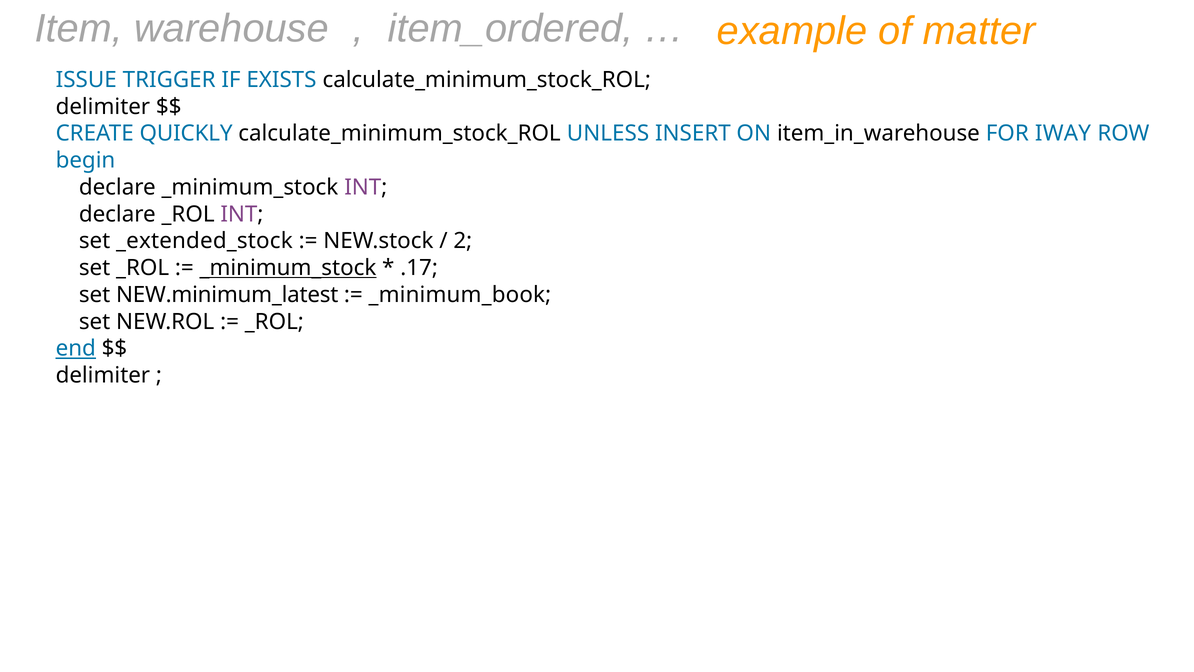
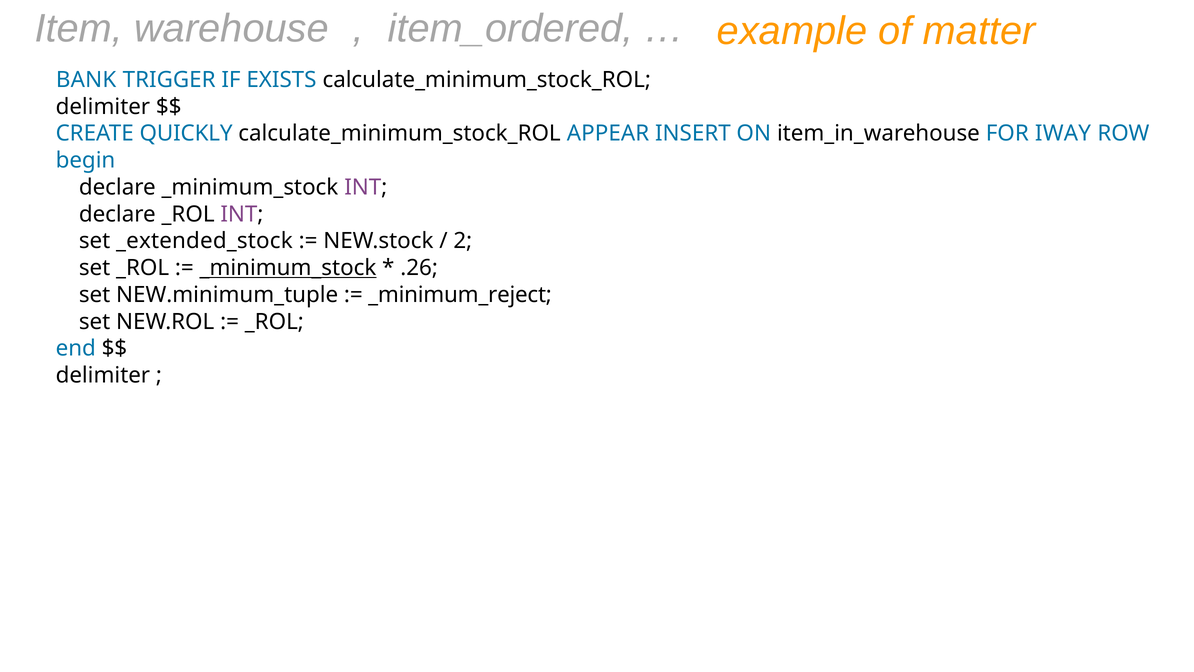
ISSUE: ISSUE -> BANK (86, 80)
UNLESS: UNLESS -> APPEAR (608, 133)
.17: .17 -> .26 (419, 268)
NEW.minimum_latest: NEW.minimum_latest -> NEW.minimum_tuple (227, 295)
_minimum_book: _minimum_book -> _minimum_reject (460, 295)
end underline: present -> none (76, 348)
